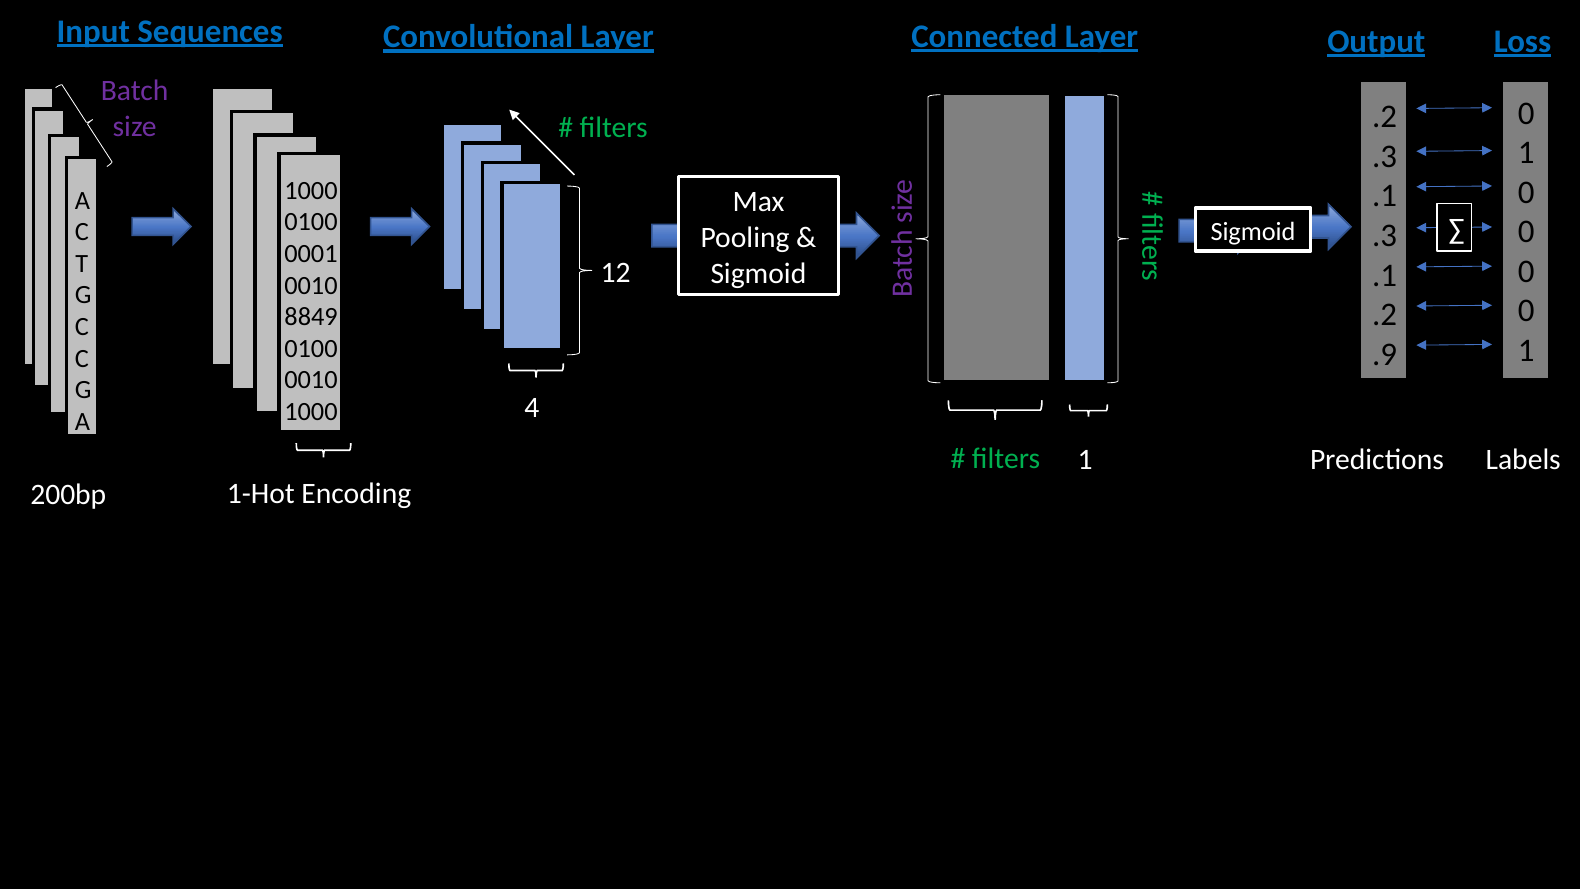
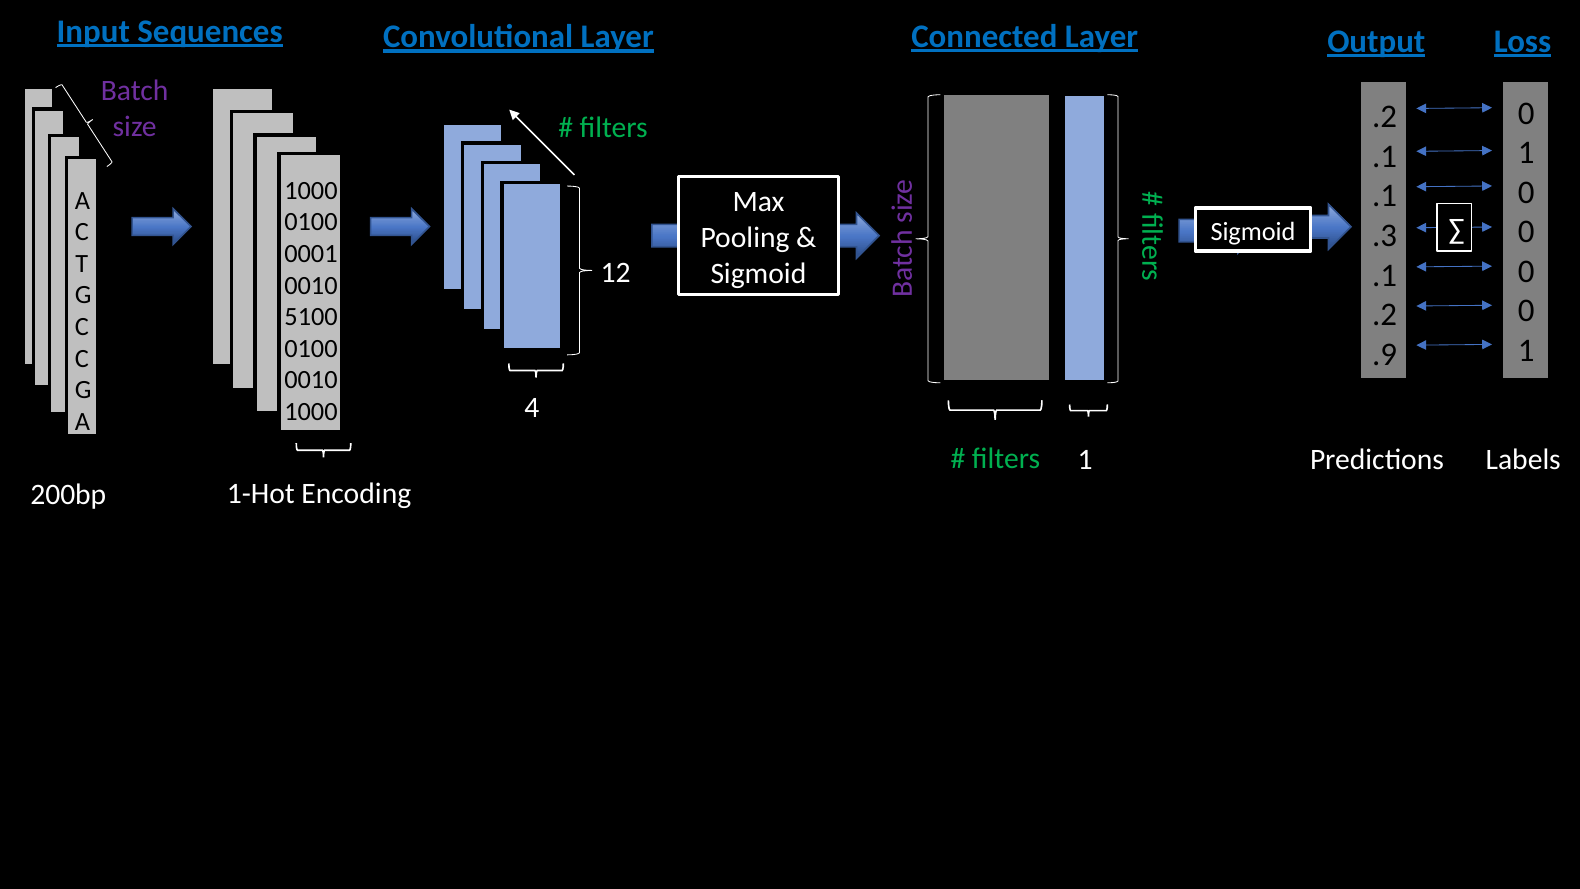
.3: .3 -> .1 (1385, 157)
8849: 8849 -> 5100 (311, 317)
